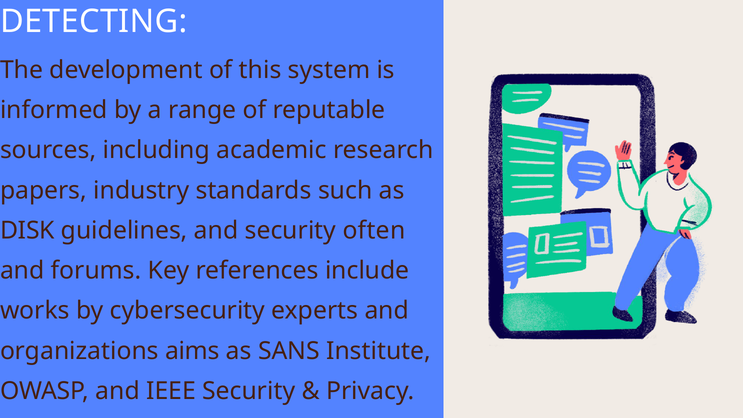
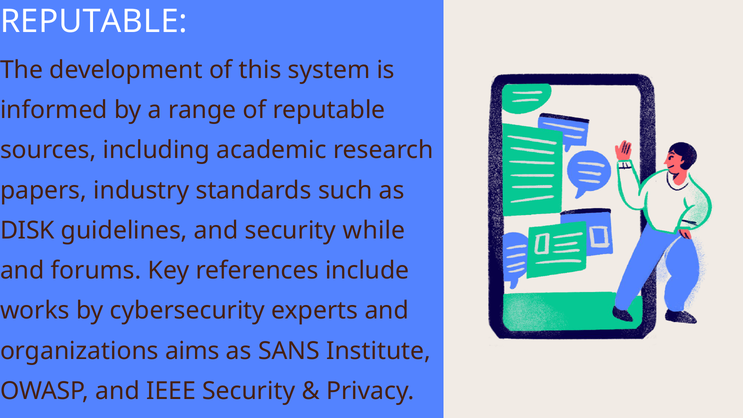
DETECTING: DETECTING -> REPUTABLE (94, 21)
often: often -> while (374, 230)
